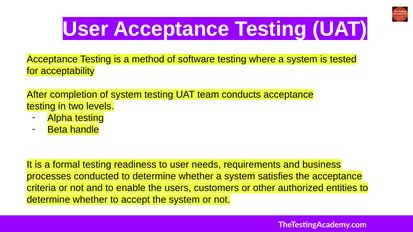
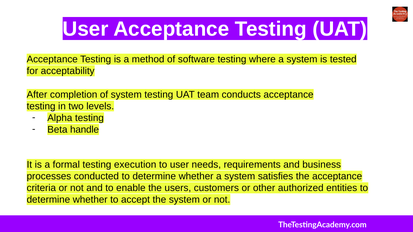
readiness: readiness -> execution (135, 165)
